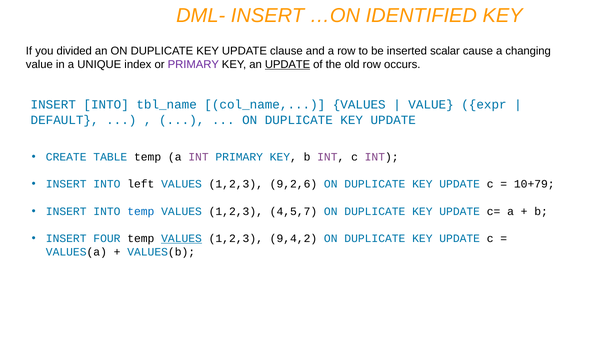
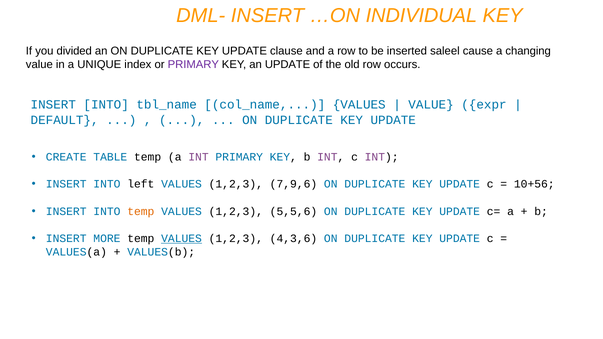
IDENTIFIED: IDENTIFIED -> INDIVIDUAL (421, 16)
scalar: scalar -> saleel (445, 51)
UPDATE underline: present -> none (288, 64)
9,2,6: 9,2,6 -> 7,9,6 (293, 184)
10+79: 10+79 -> 10+56 (534, 184)
temp colour: blue -> orange (141, 211)
4,5,7: 4,5,7 -> 5,5,6 (293, 211)
FOUR: FOUR -> MORE (107, 239)
9,4,2: 9,4,2 -> 4,3,6 (293, 239)
